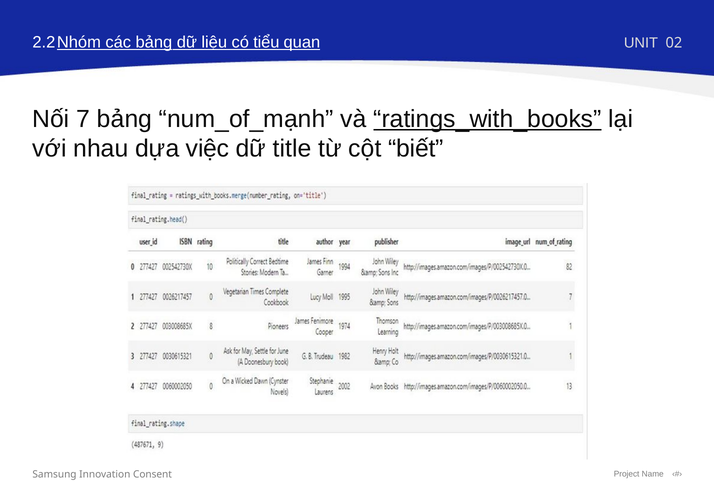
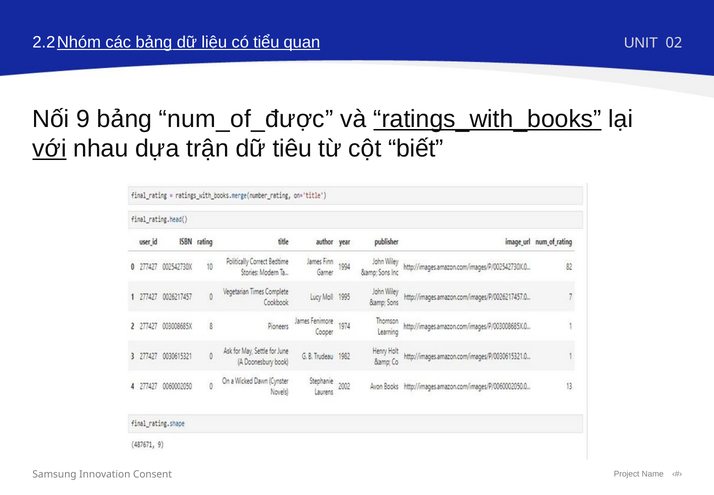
7: 7 -> 9 (83, 119)
num_of_mạnh: num_of_mạnh -> num_of_được (246, 119)
với underline: none -> present (49, 149)
việc: việc -> trận (207, 149)
title: title -> tiêu (292, 149)
